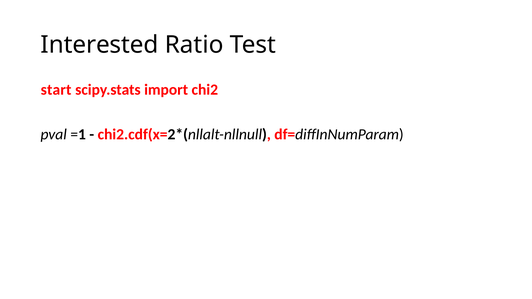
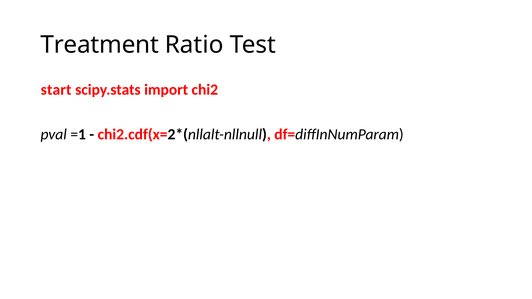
Interested: Interested -> Treatment (100, 45)
